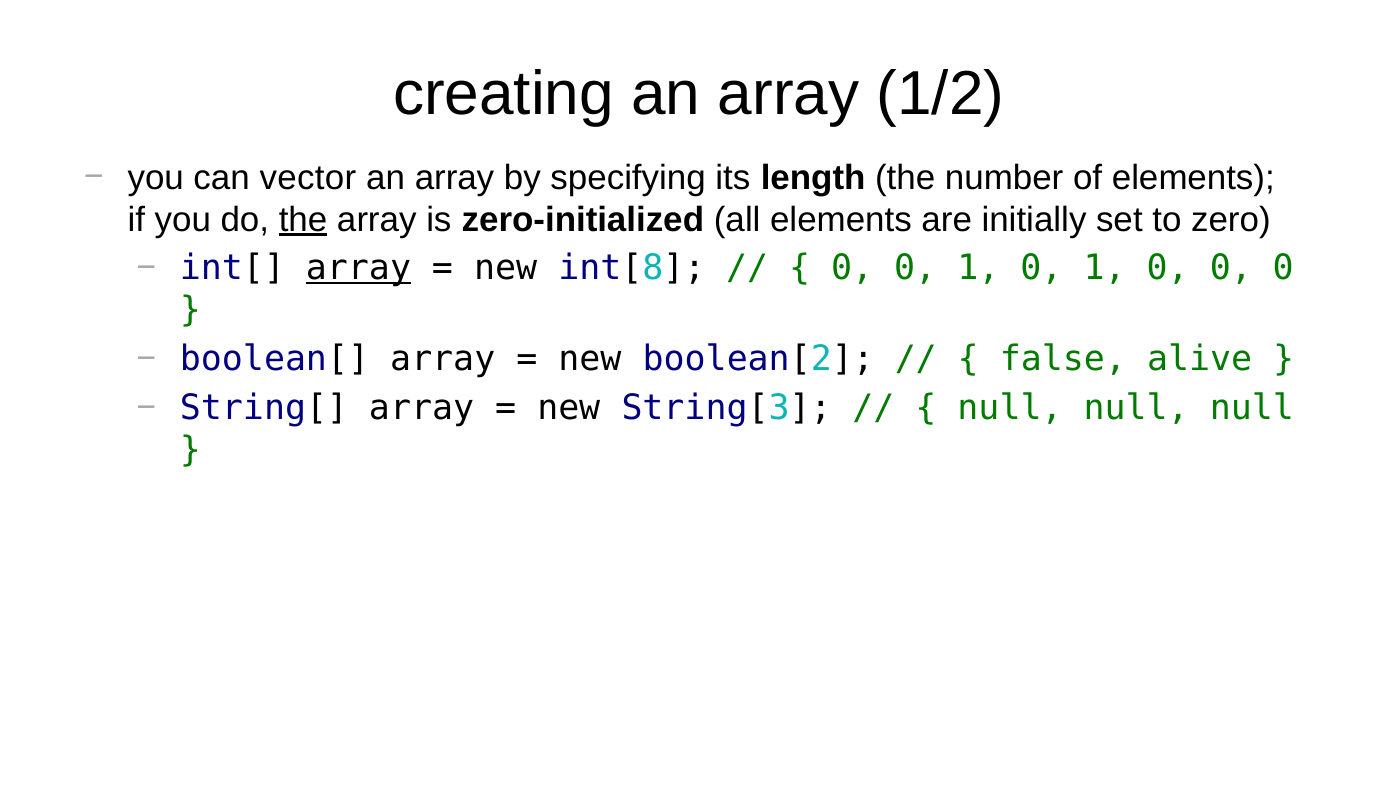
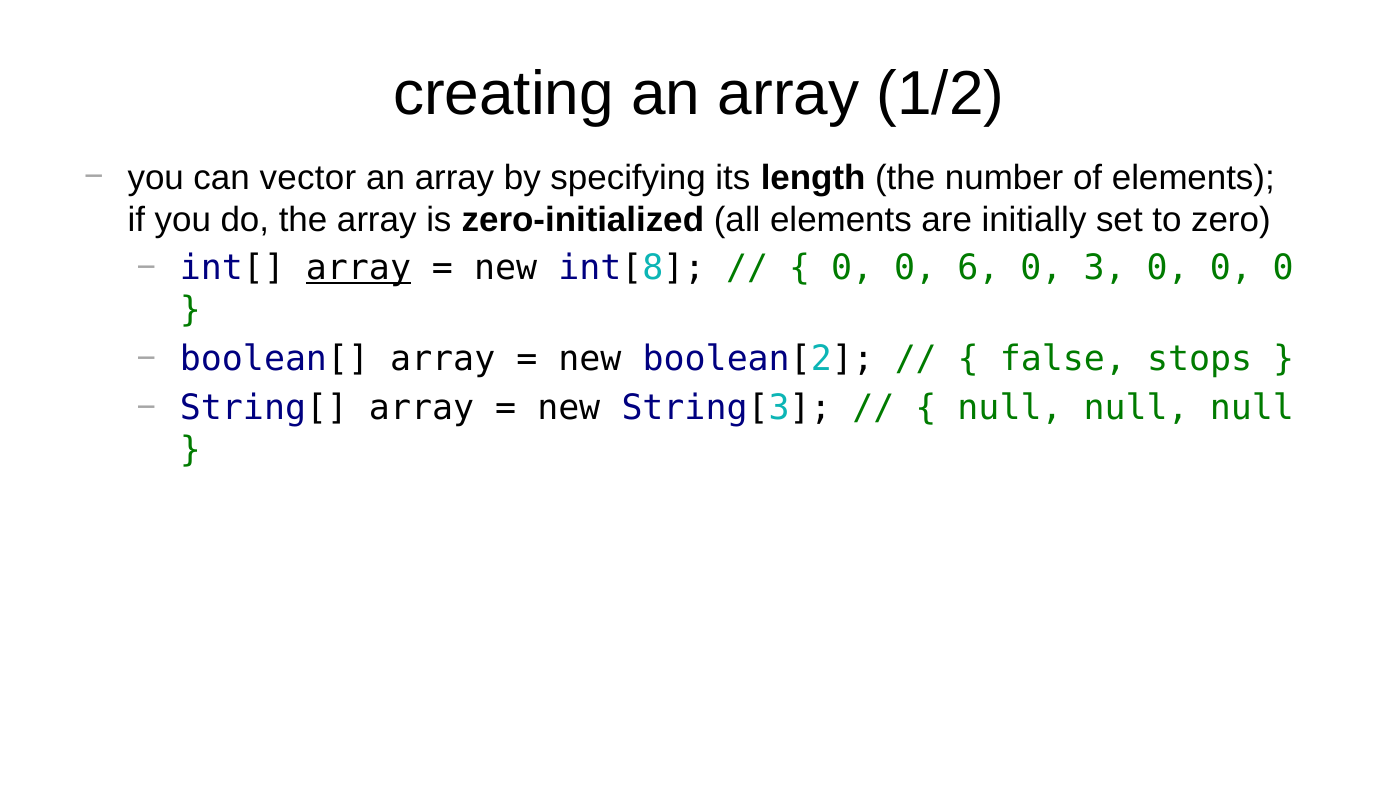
the underline: present -> none (303, 220)
0 0 1: 1 -> 6 (978, 269)
1: 1 -> 3 (1105, 269)
alive: alive -> stops (1200, 359)
